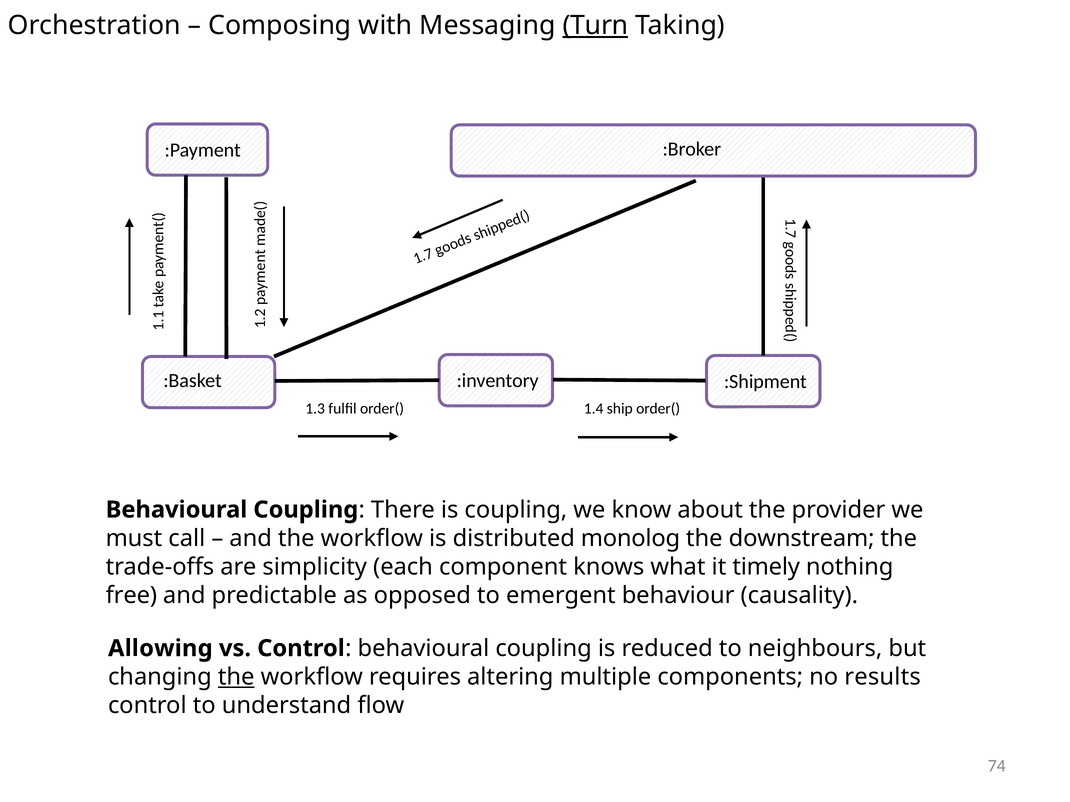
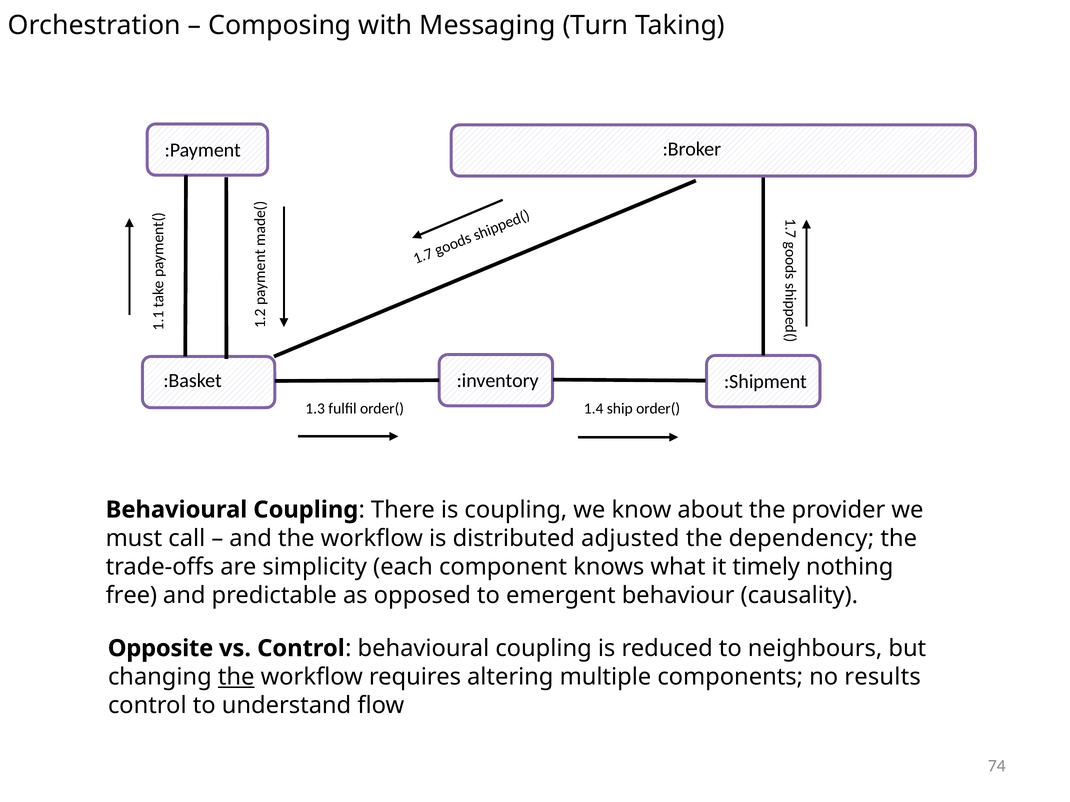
Turn underline: present -> none (595, 26)
monolog: monolog -> adjusted (630, 539)
downstream: downstream -> dependency (801, 539)
Allowing: Allowing -> Opposite (161, 649)
